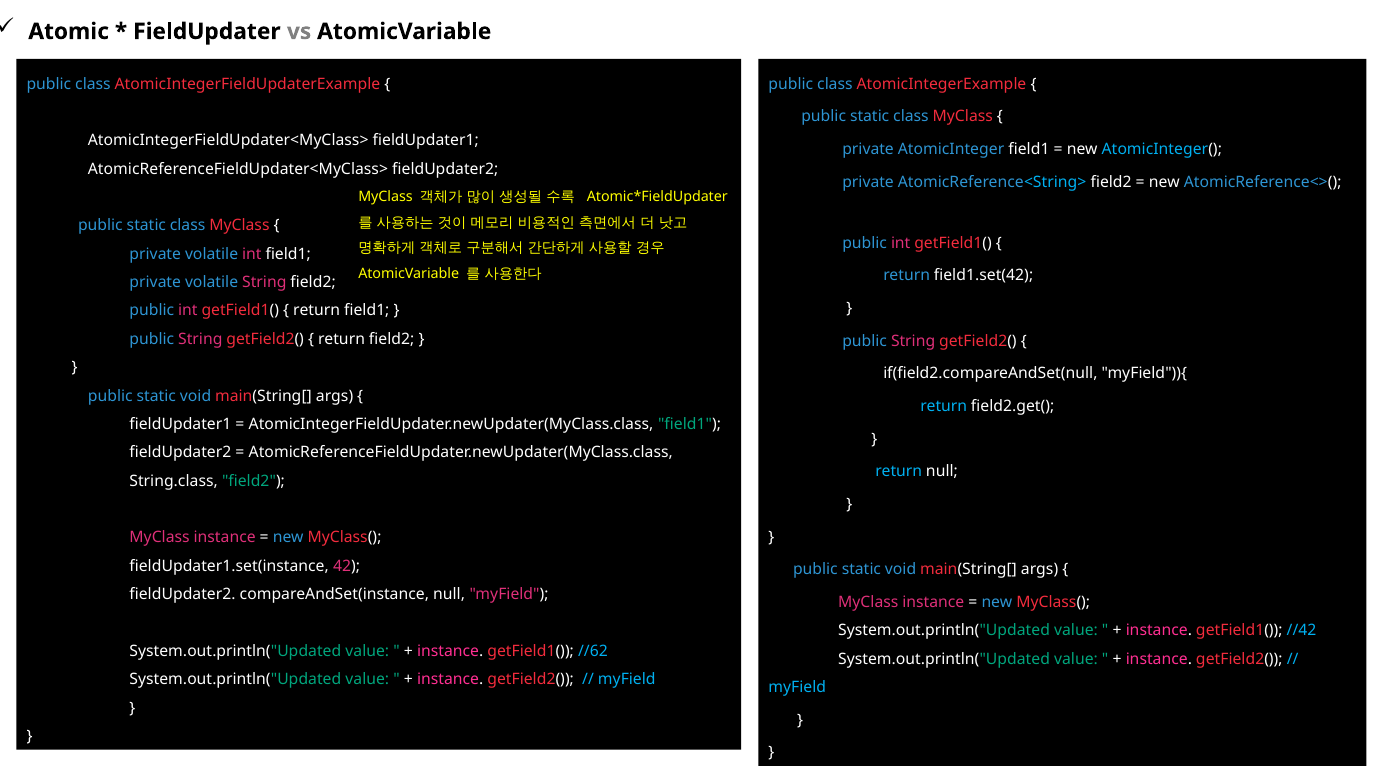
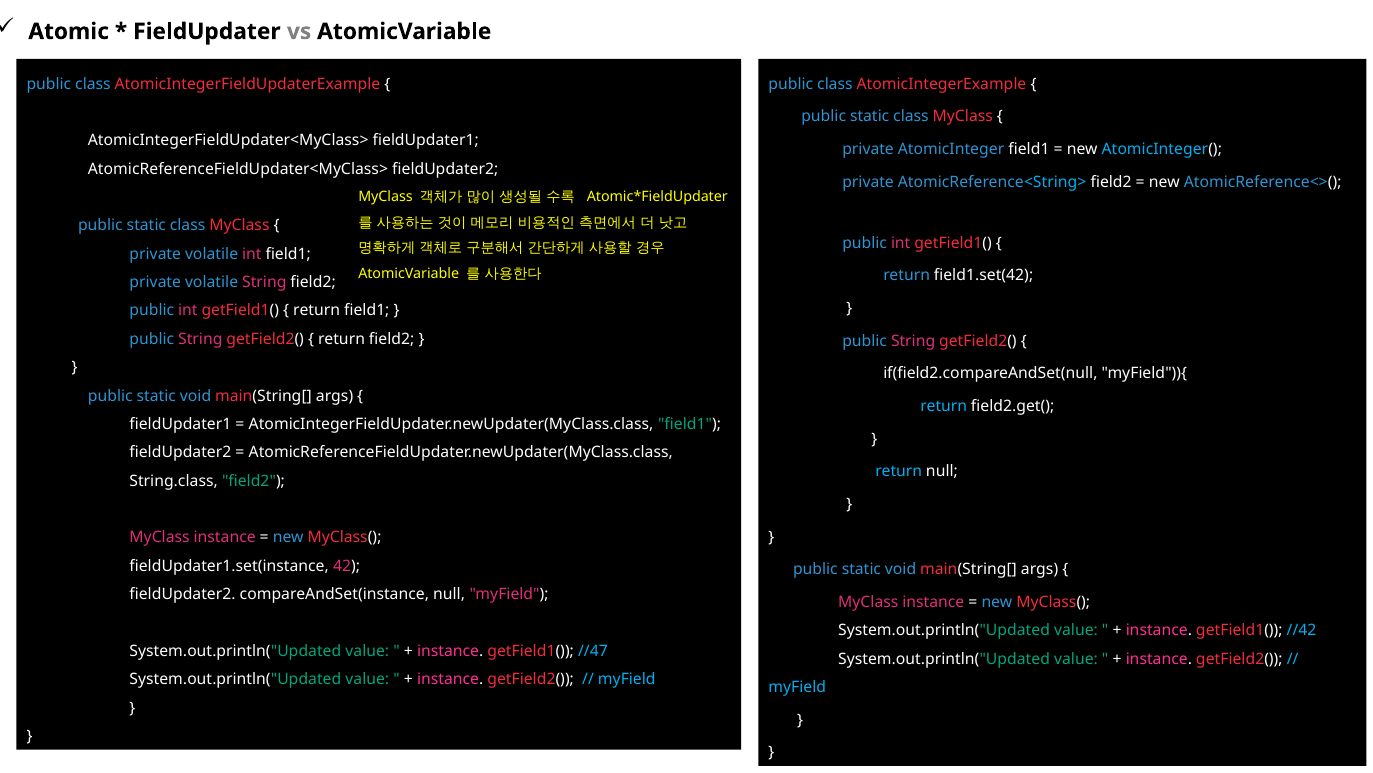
//62: //62 -> //47 (593, 651)
